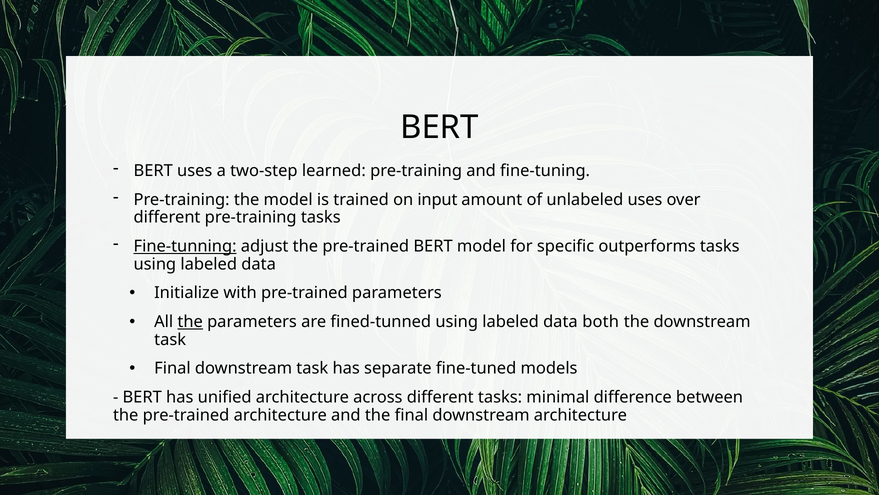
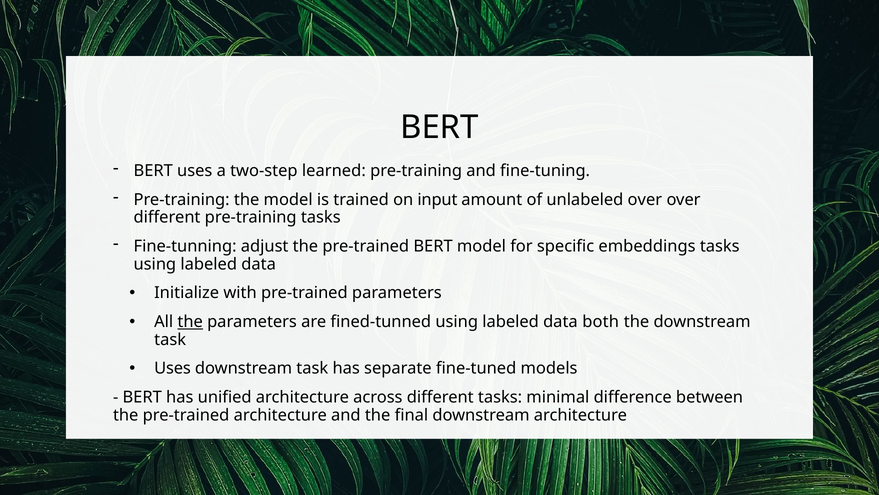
unlabeled uses: uses -> over (645, 199)
Fine-tunning underline: present -> none (185, 246)
outperforms: outperforms -> embeddings (647, 246)
Final: Final -> Uses (173, 368)
